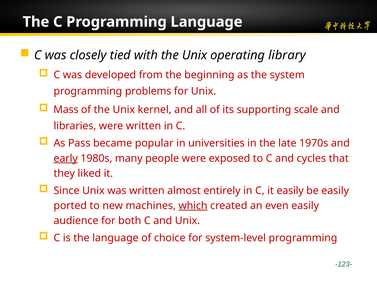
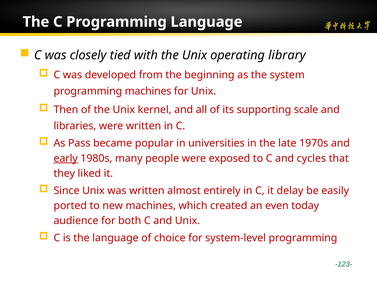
programming problems: problems -> machines (148, 91)
Mass: Mass -> Then (66, 110)
it easily: easily -> delay (290, 190)
which underline: present -> none (193, 205)
even easily: easily -> today (305, 205)
